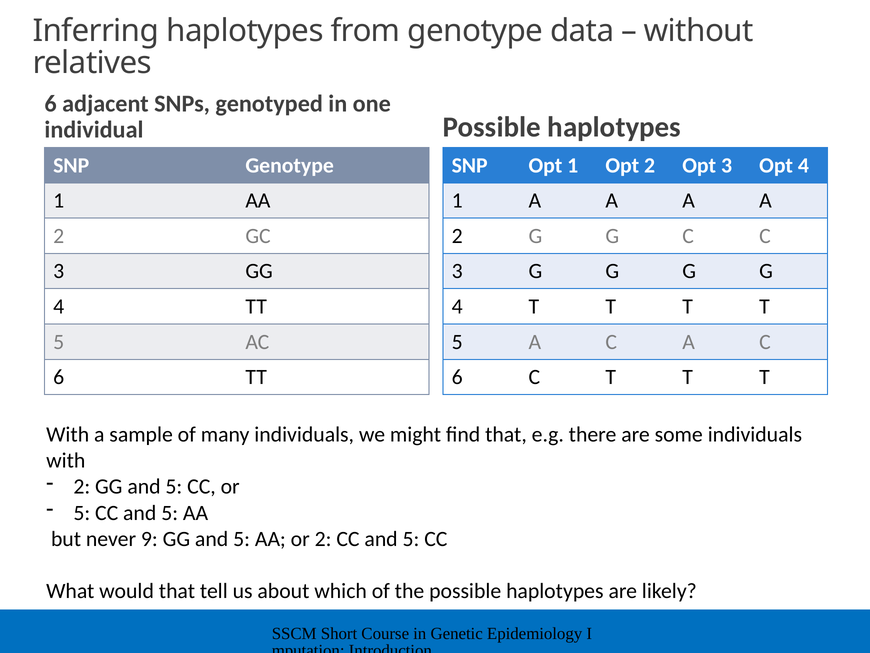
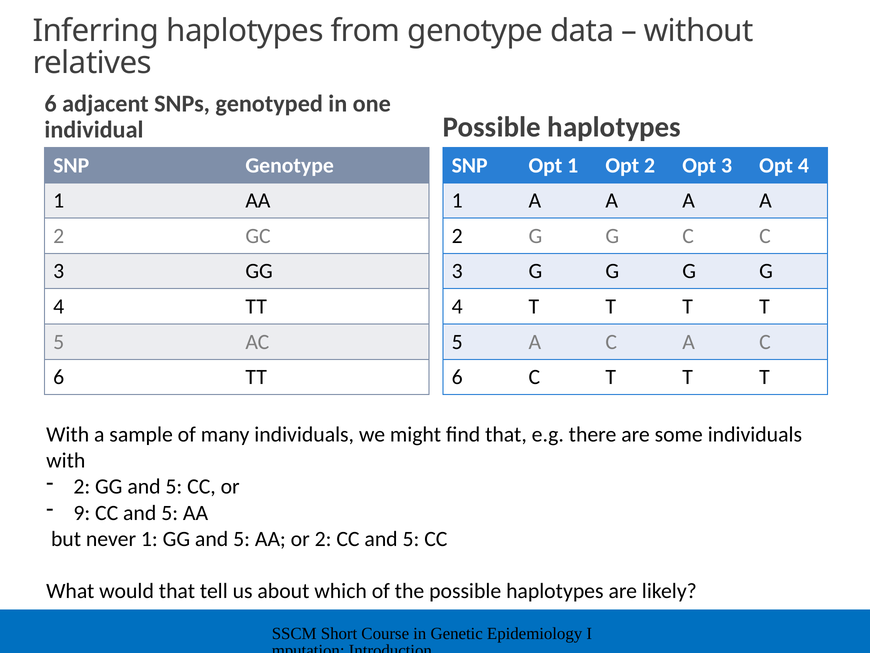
5: 5 -> 9 (82, 512)
never 9: 9 -> 1 (149, 539)
